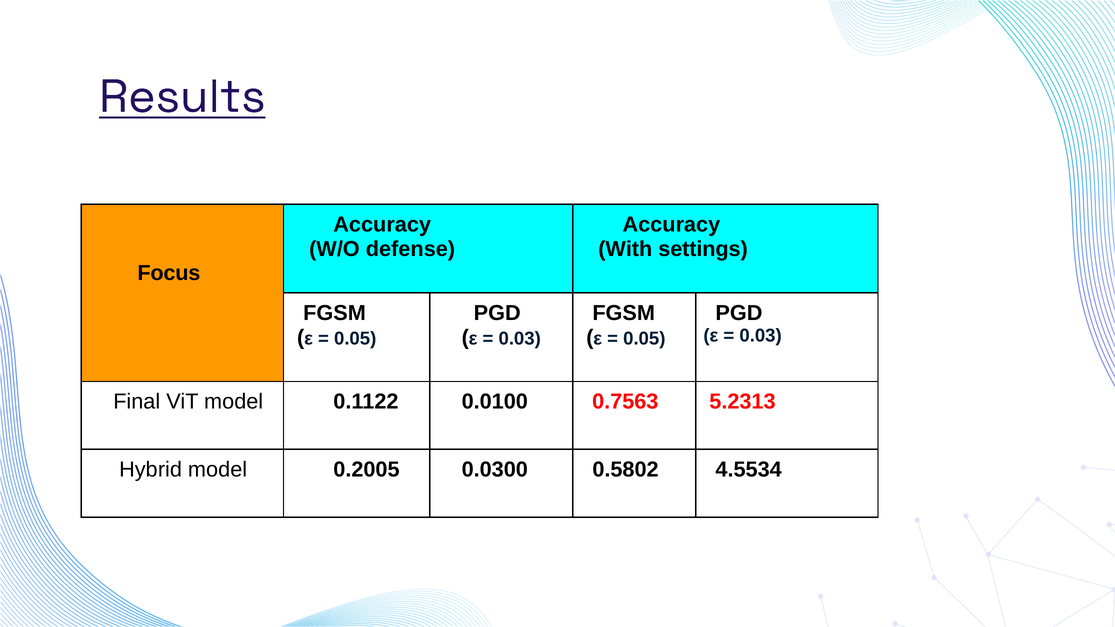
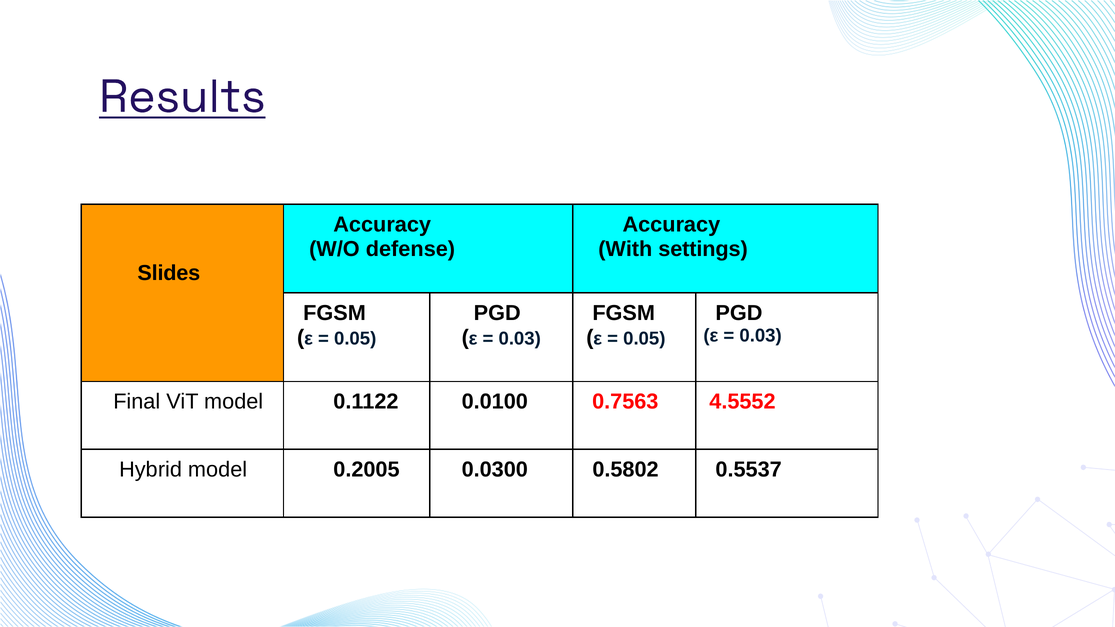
Focus: Focus -> Slides (169, 273)
5.2313: 5.2313 -> 4.5552 (742, 402)
4.5534: 4.5534 -> 0.5537 (749, 470)
